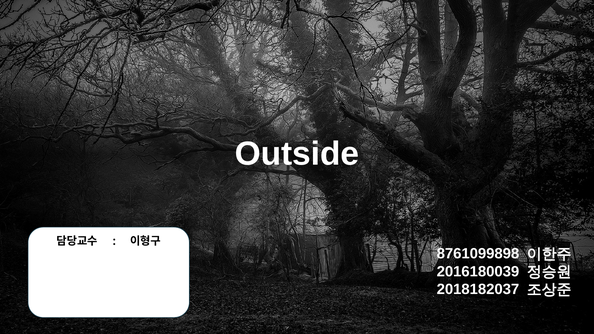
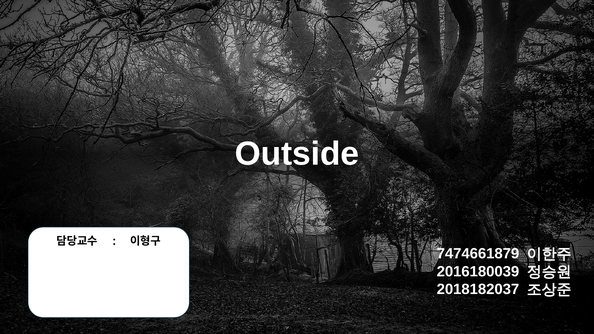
8761099898: 8761099898 -> 7474661879 (478, 254)
